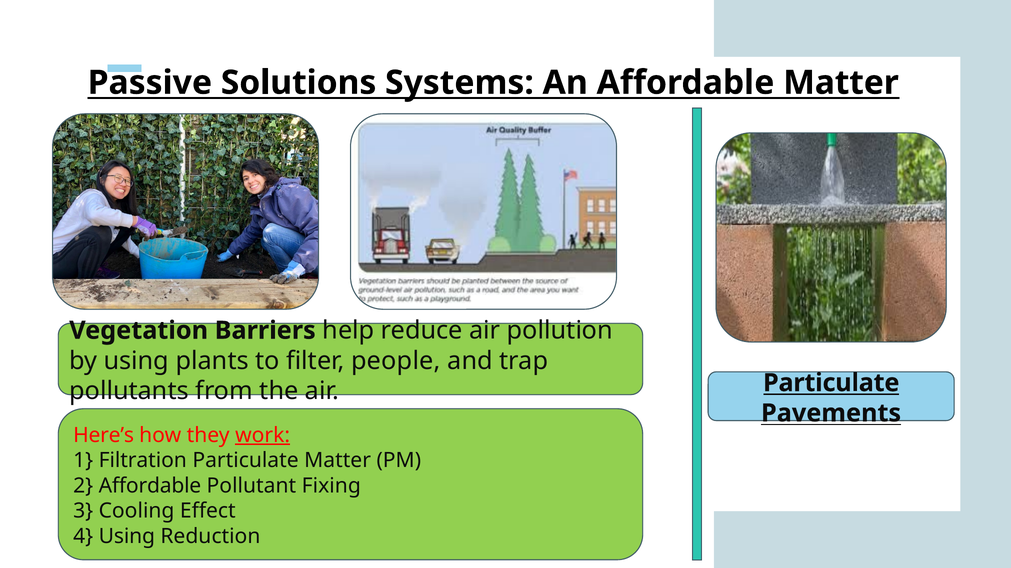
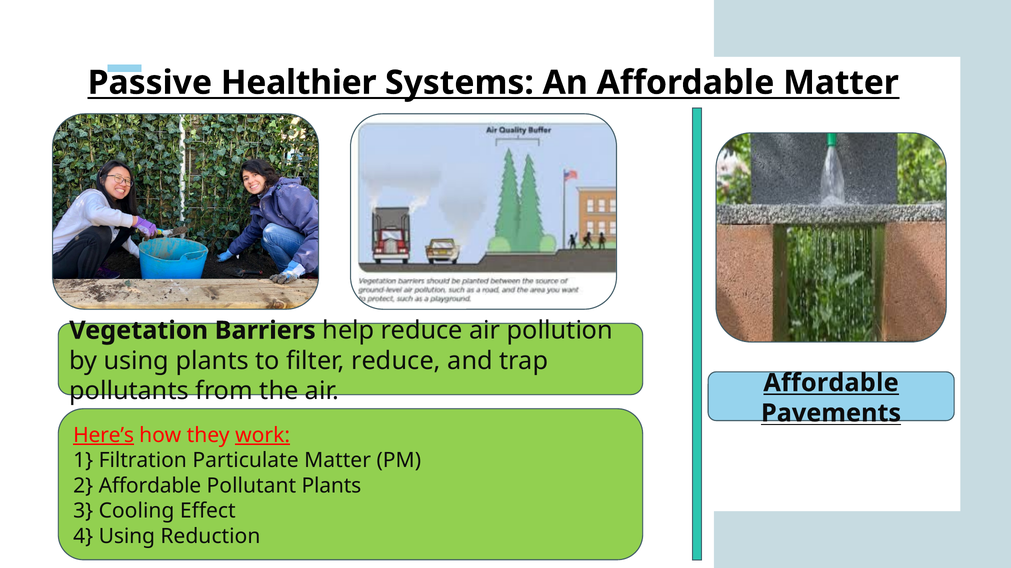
Solutions: Solutions -> Healthier (299, 83)
filter people: people -> reduce (396, 361)
air Particulate: Particulate -> Affordable (831, 383)
Here’s underline: none -> present (104, 436)
Pollutant Fixing: Fixing -> Plants (331, 486)
